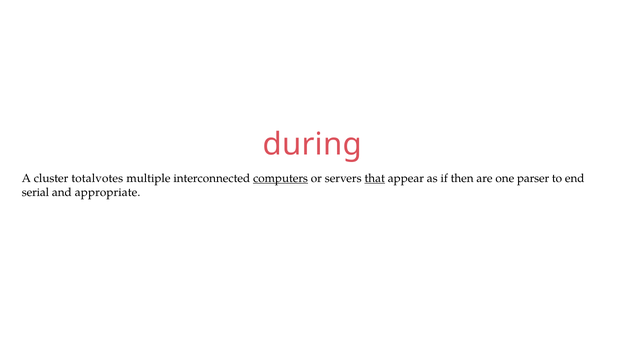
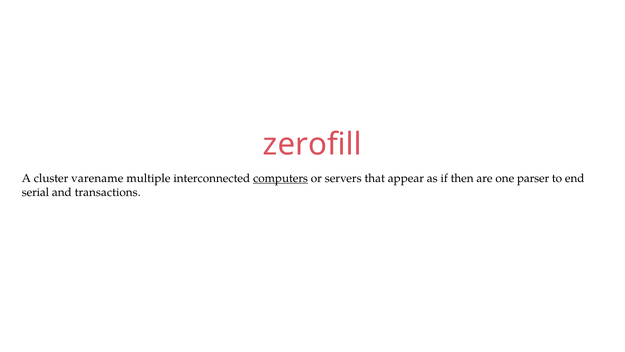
during: during -> zerofill (312, 144)
totalvotes: totalvotes -> varename (97, 178)
that underline: present -> none (375, 178)
appropriate: appropriate -> transactions (108, 192)
